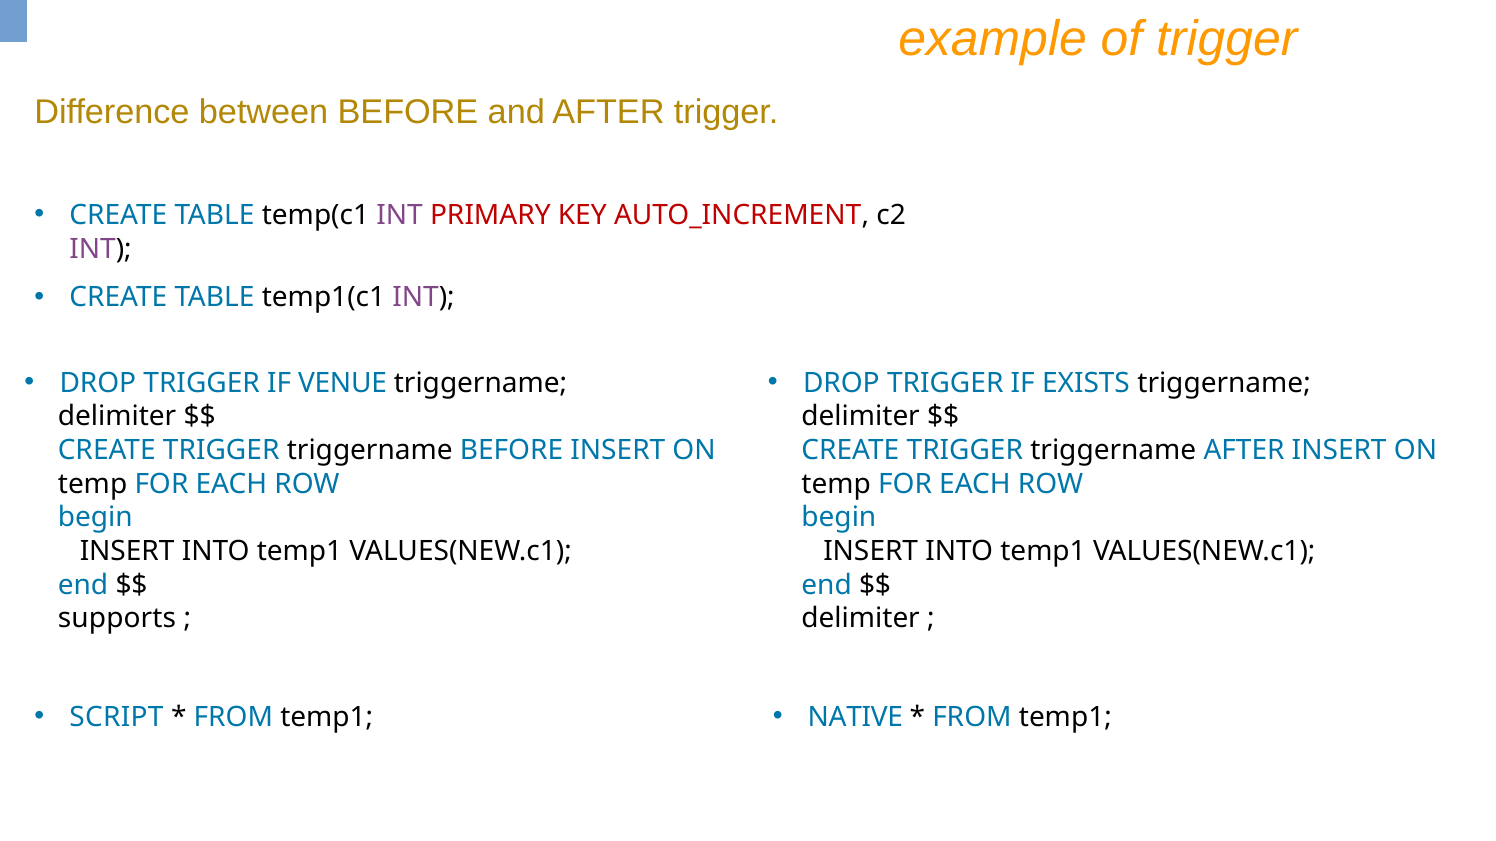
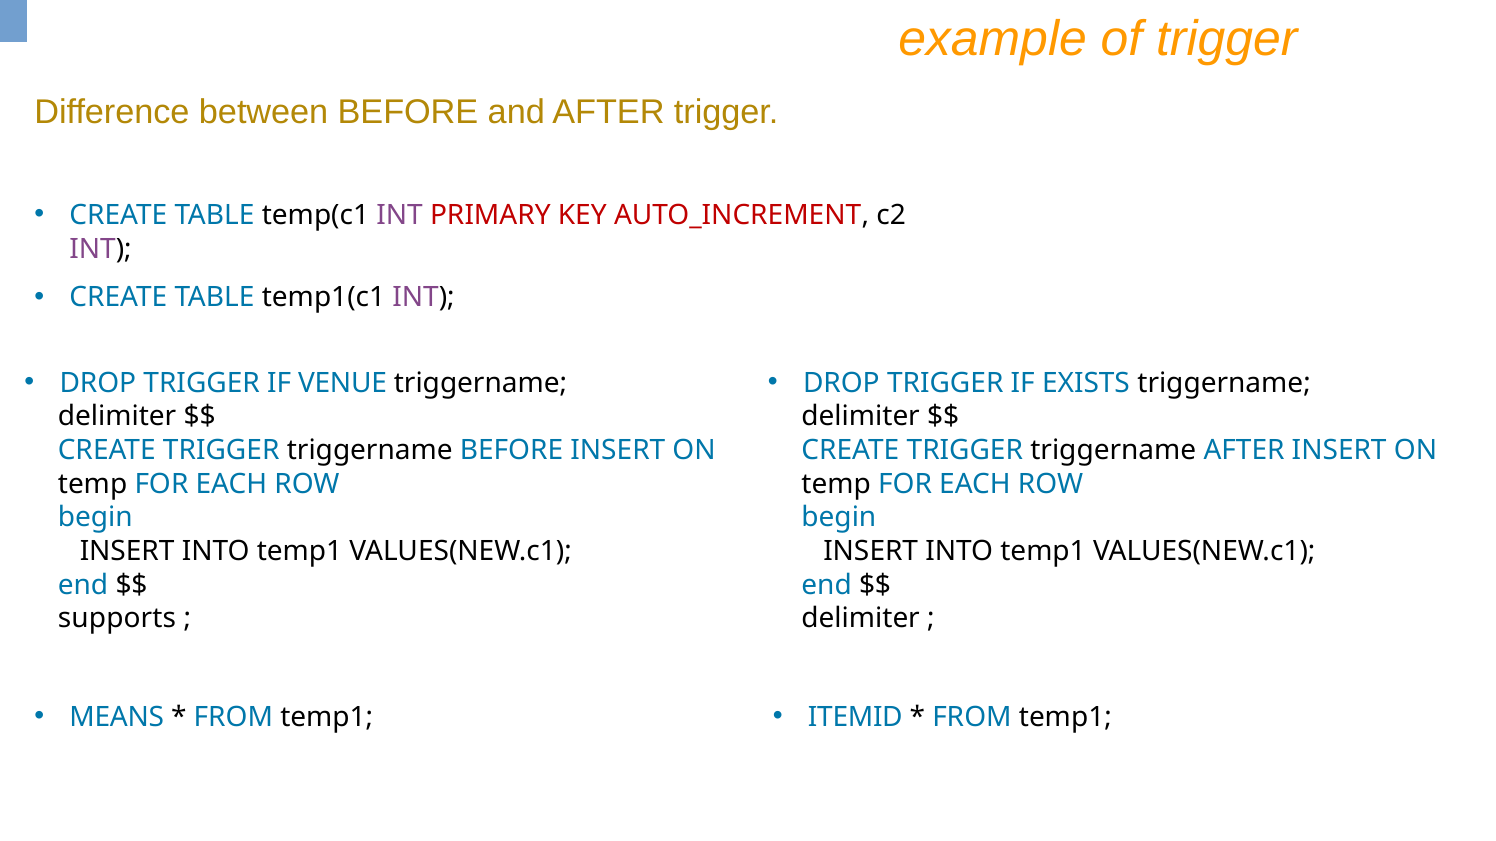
SCRIPT: SCRIPT -> MEANS (117, 717)
NATIVE: NATIVE -> ITEMID (855, 717)
